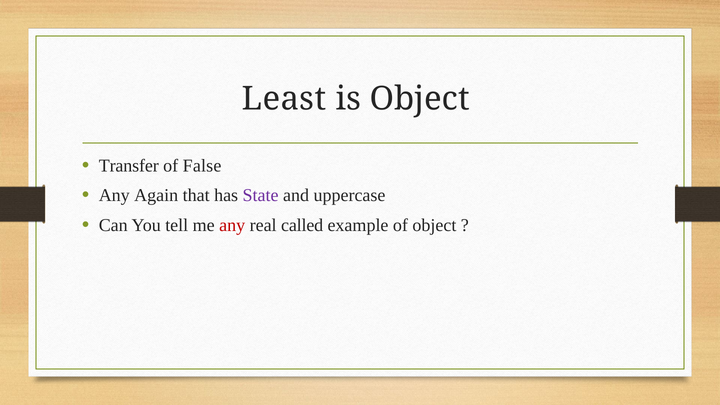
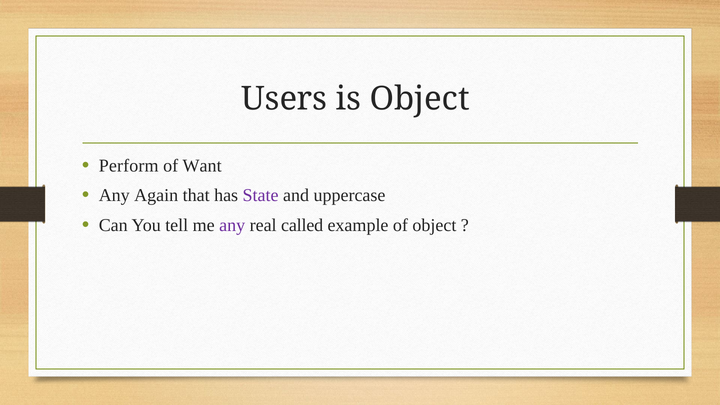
Least: Least -> Users (284, 99)
Transfer: Transfer -> Perform (129, 166)
False: False -> Want (202, 166)
any colour: red -> purple (232, 225)
